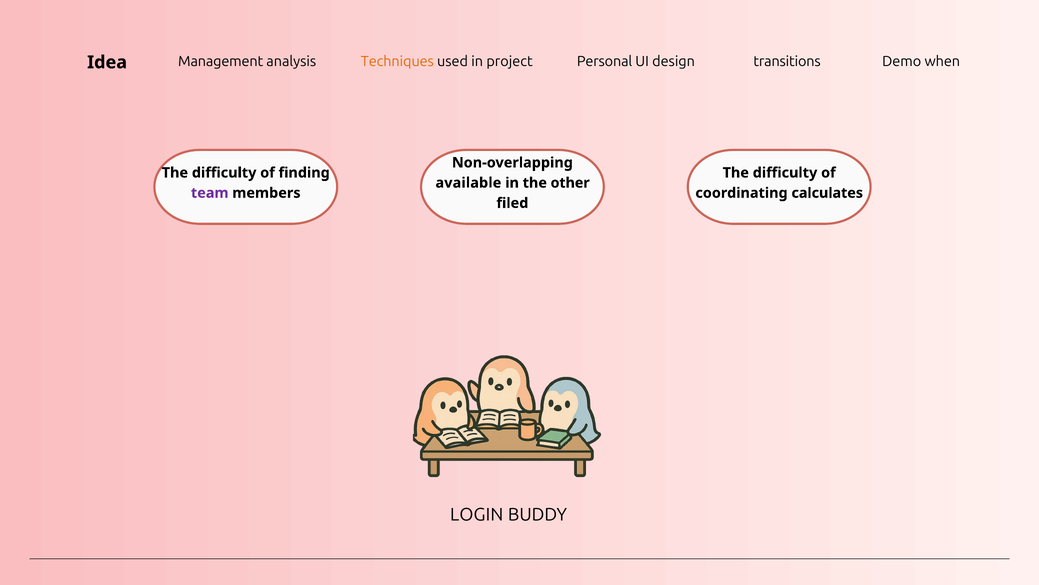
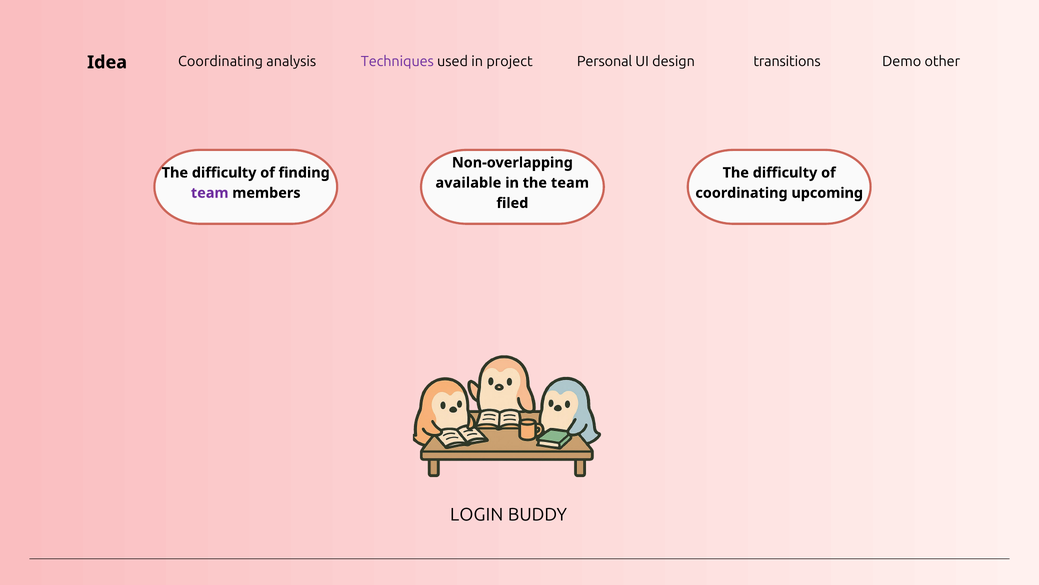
Management: Management -> Coordinating (221, 61)
Techniques colour: orange -> purple (397, 61)
when: when -> other (942, 61)
the other: other -> team (570, 183)
calculates: calculates -> upcoming (827, 193)
